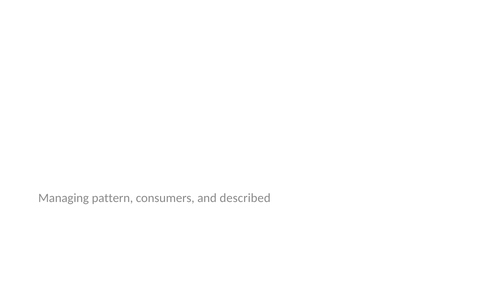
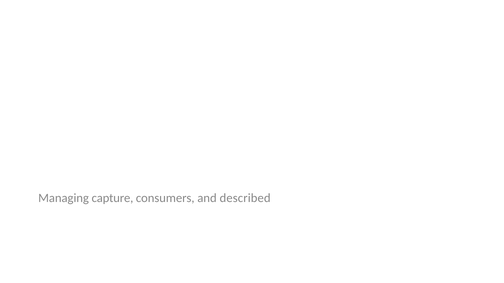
pattern: pattern -> capture (112, 198)
